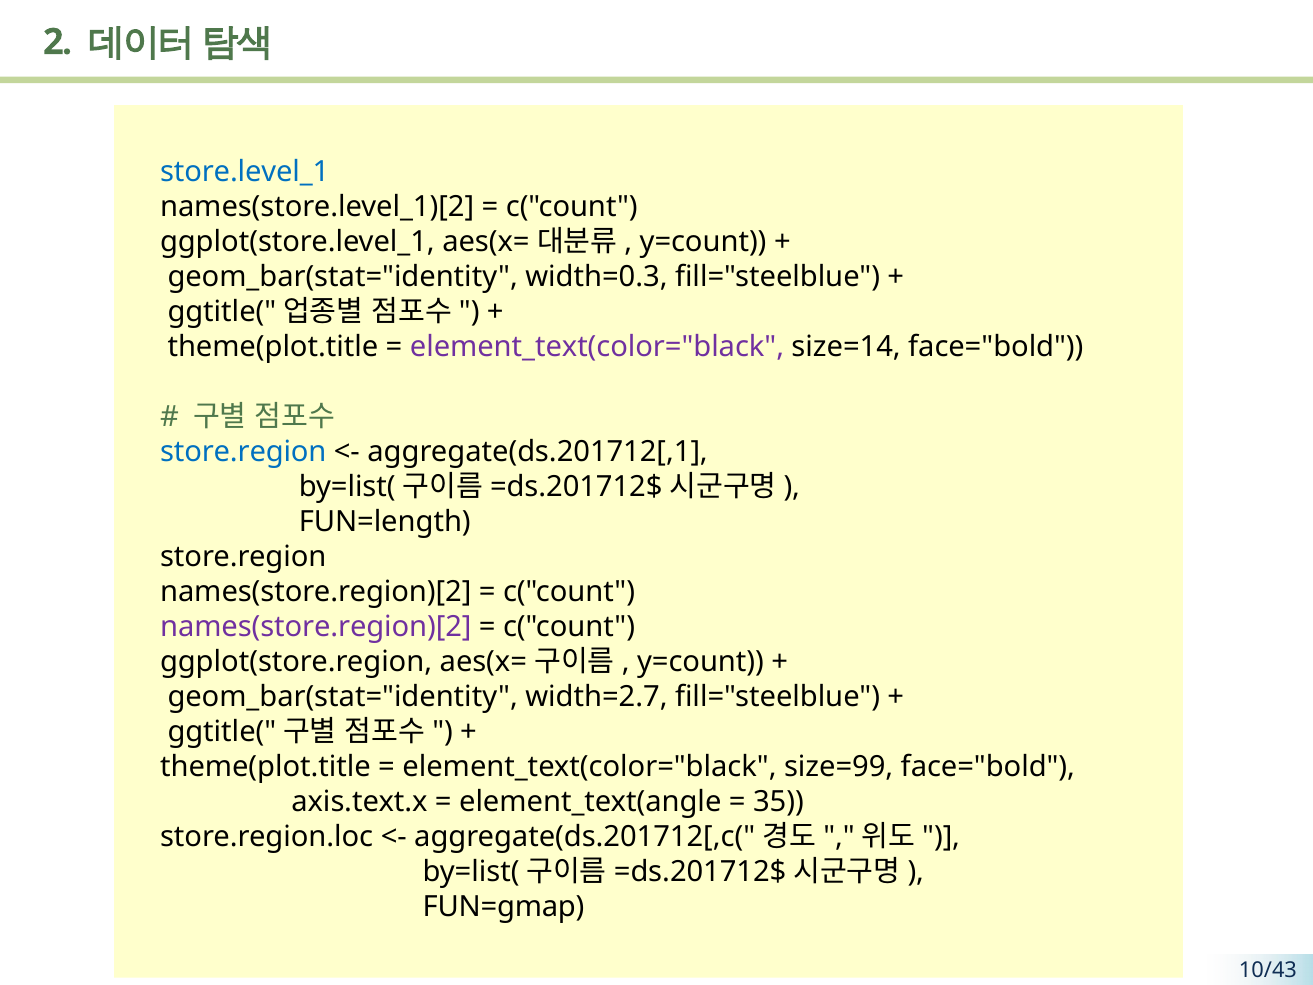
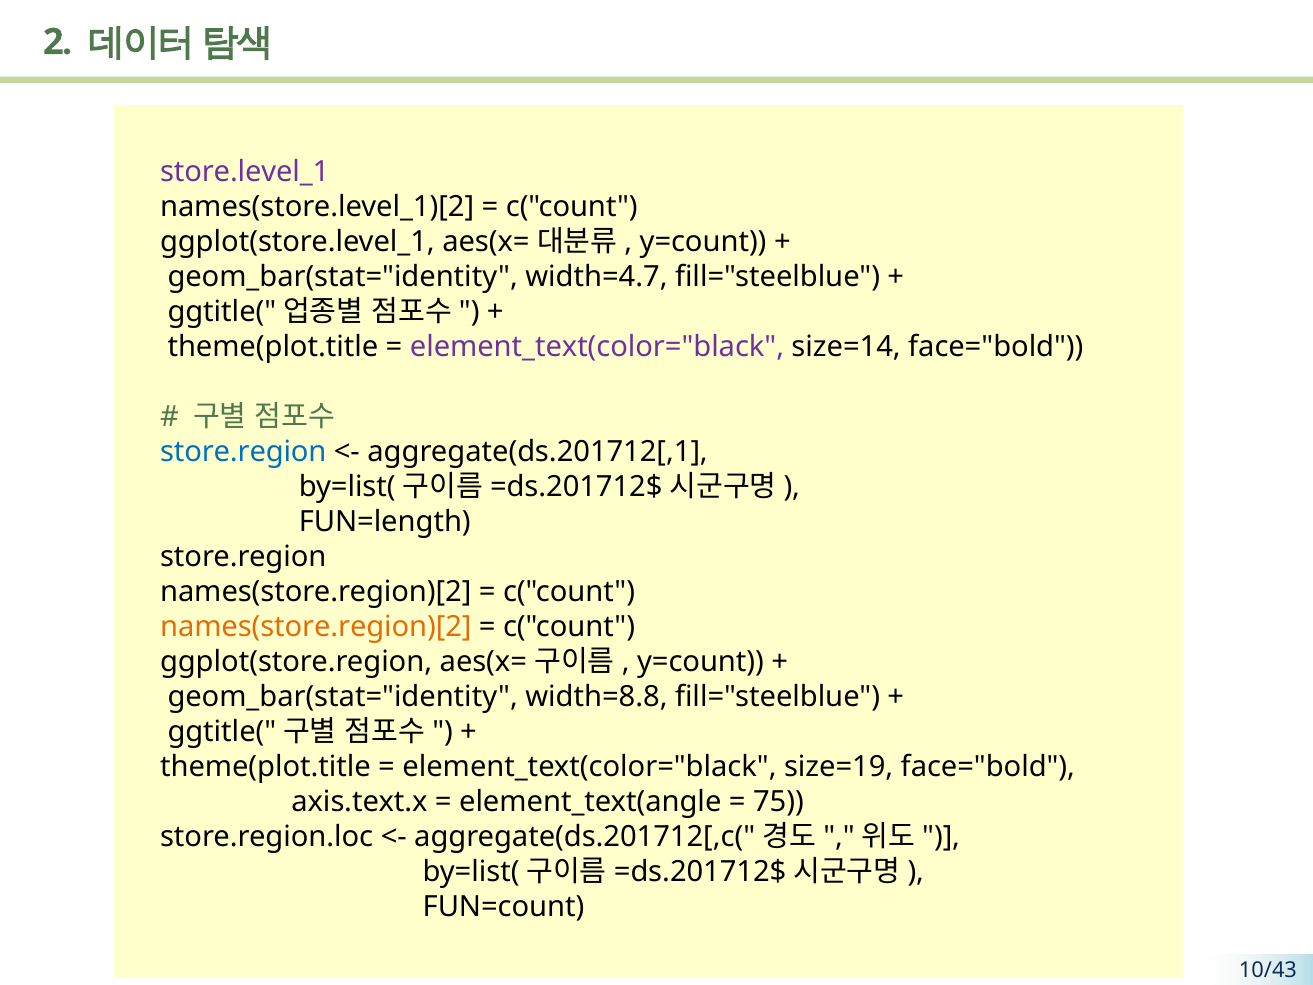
store.level_1 colour: blue -> purple (245, 172)
width=0.3: width=0.3 -> width=4.7 (596, 277)
names(store.region)[2 colour: purple -> orange (316, 627)
width=2.7: width=2.7 -> width=8.8 (596, 697)
size=99: size=99 -> size=19 (839, 767)
35: 35 -> 75 (778, 802)
FUN=gmap: FUN=gmap -> FUN=count (503, 907)
